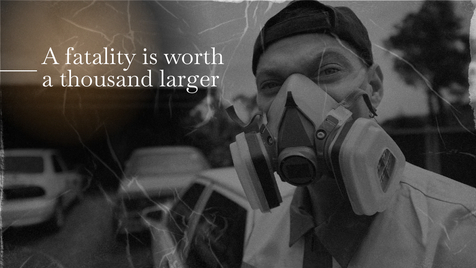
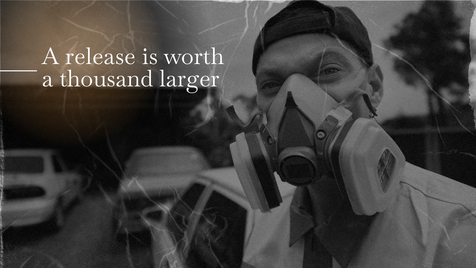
fatality: fatality -> release (100, 56)
